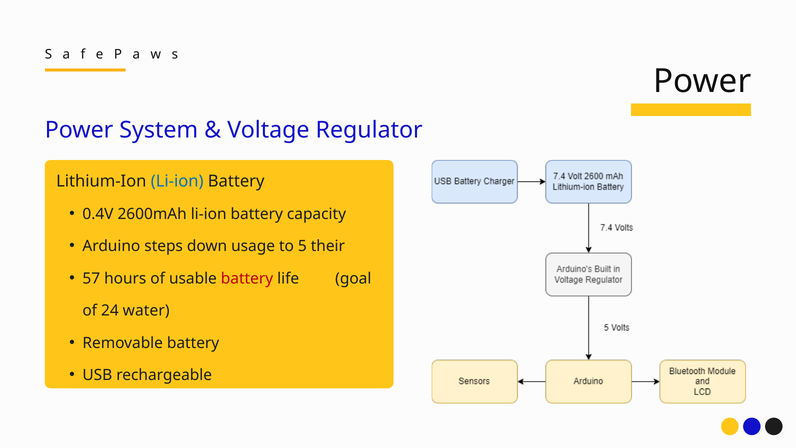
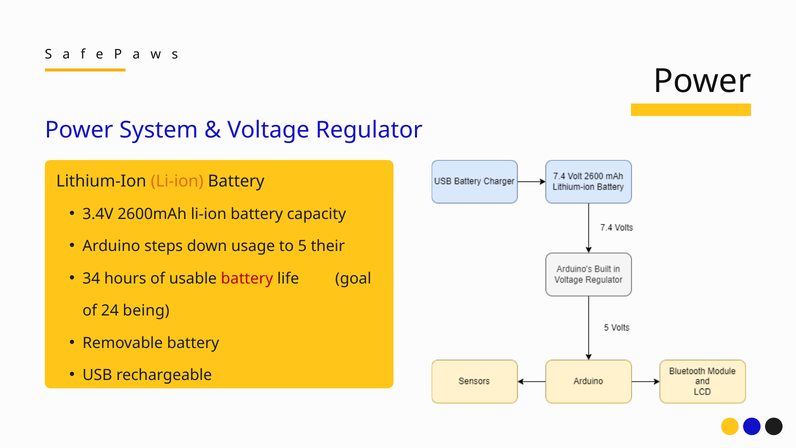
Li-ion colour: blue -> orange (177, 181)
0.4V: 0.4V -> 3.4V (98, 214)
57: 57 -> 34 (91, 278)
water: water -> being (146, 311)
